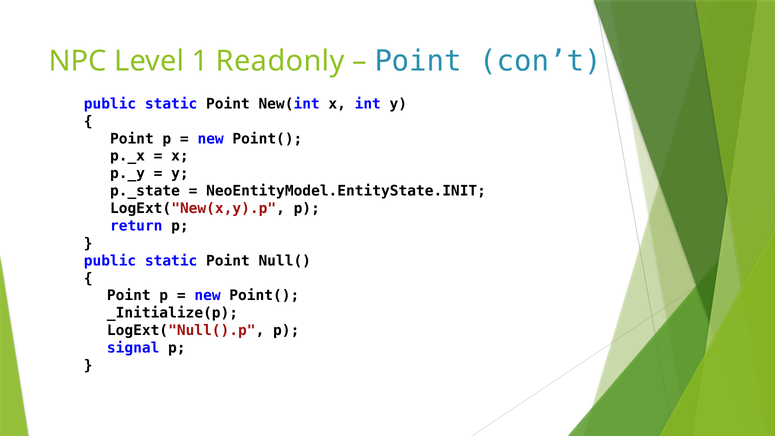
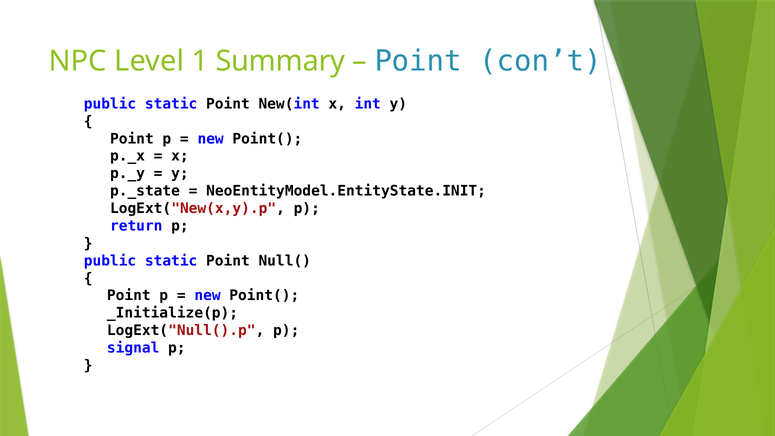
Readonly: Readonly -> Summary (280, 61)
